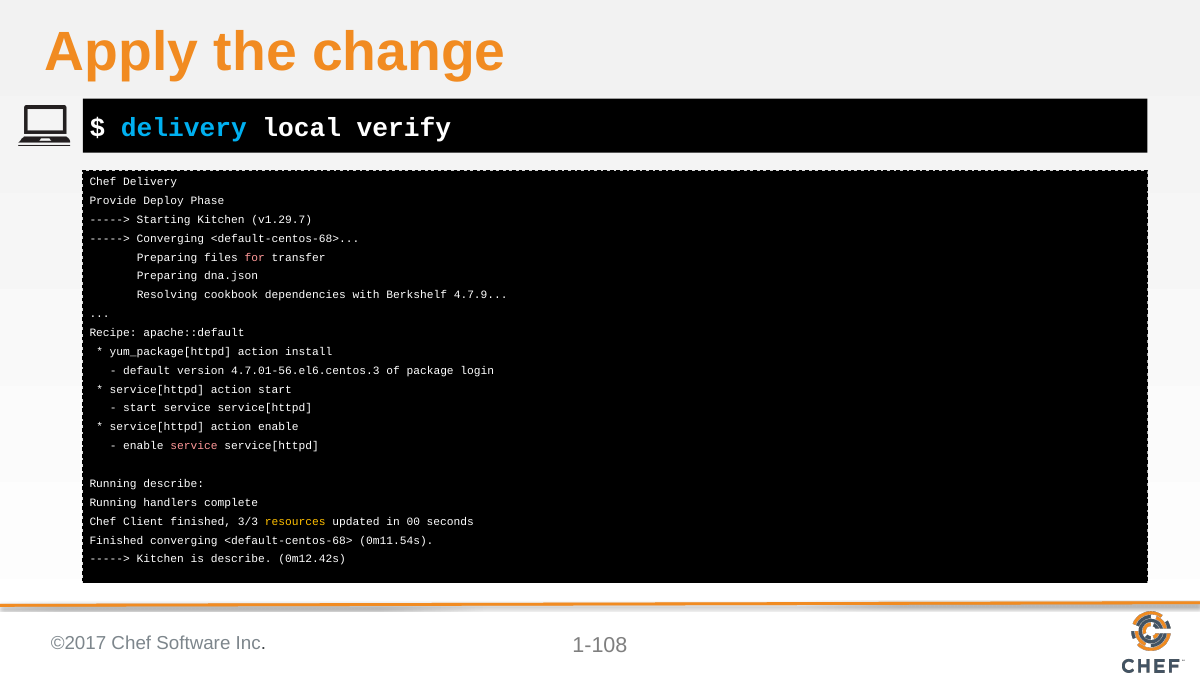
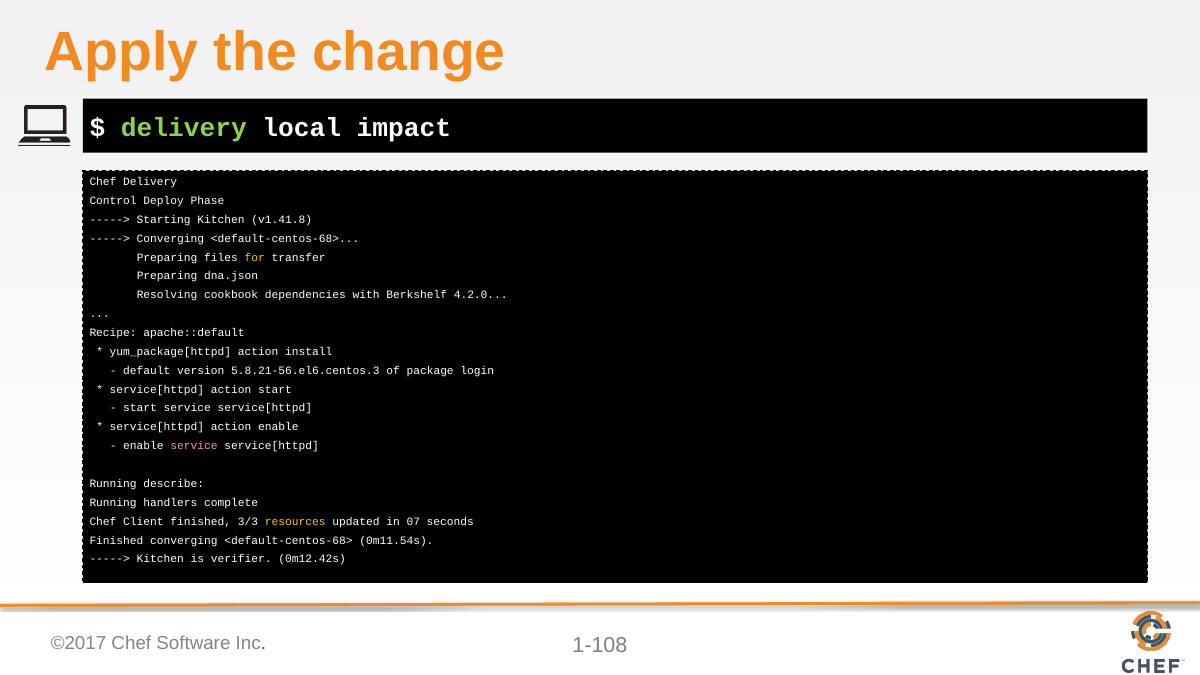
delivery colour: light blue -> light green (184, 127)
verify: verify -> impact (404, 127)
Provide: Provide -> Control (113, 201)
v1.29.7: v1.29.7 -> v1.41.8 (282, 220)
for colour: pink -> yellow (255, 257)
4.7.9: 4.7.9 -> 4.2.0 (481, 295)
4.7.01-56.el6.centos.3: 4.7.01-56.el6.centos.3 -> 5.8.21-56.el6.centos.3 (305, 371)
00: 00 -> 07 (413, 521)
is describe: describe -> verifier (241, 559)
